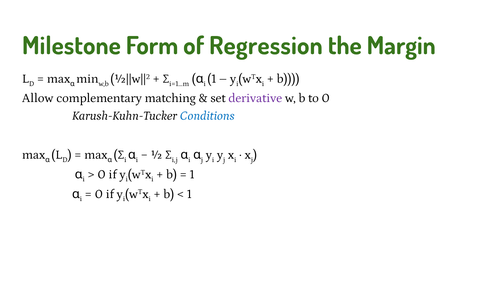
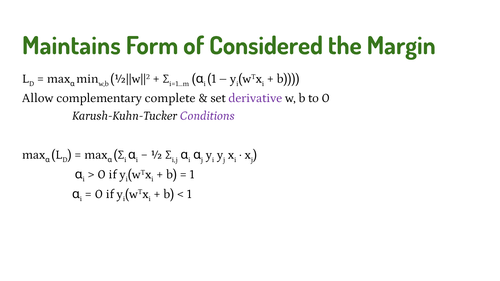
Milestone: Milestone -> Maintains (71, 46)
Regression: Regression -> Considered (266, 46)
matching: matching -> complete (170, 98)
Conditions colour: blue -> purple (207, 116)
